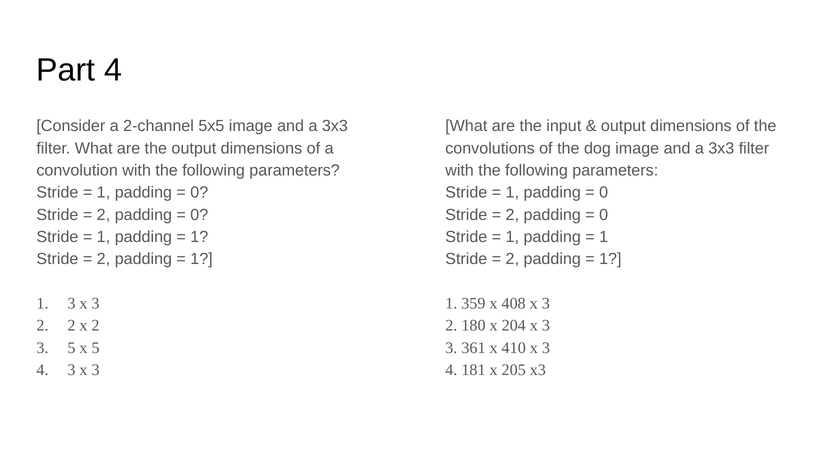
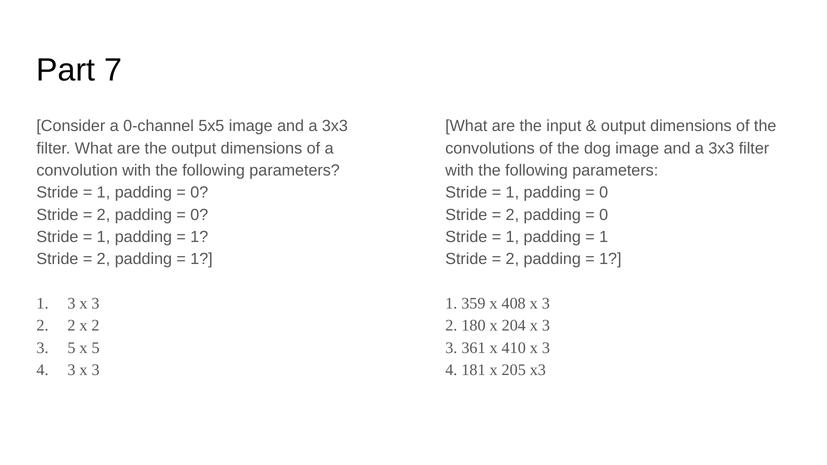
Part 4: 4 -> 7 (113, 70)
2-channel: 2-channel -> 0-channel (159, 126)
